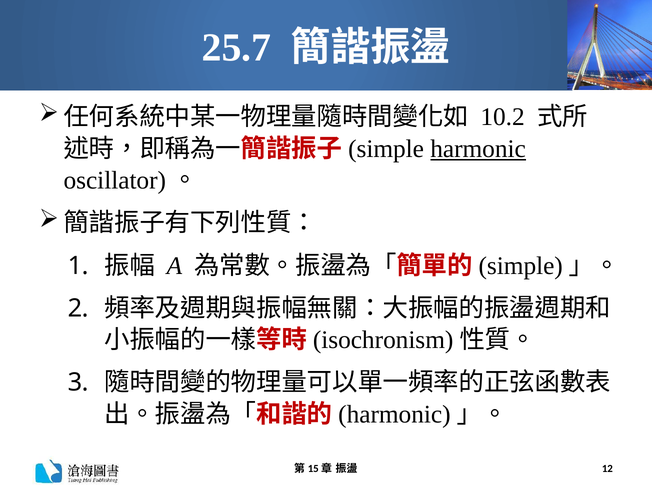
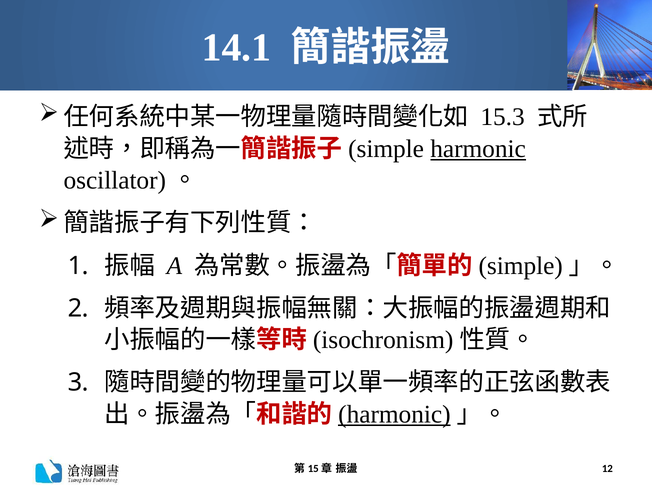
25.7: 25.7 -> 14.1 (236, 48)
10.2: 10.2 -> 15.3 (503, 117)
harmonic underline: none -> present (394, 414)
